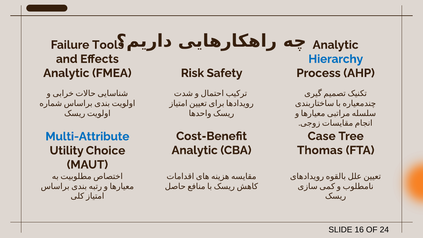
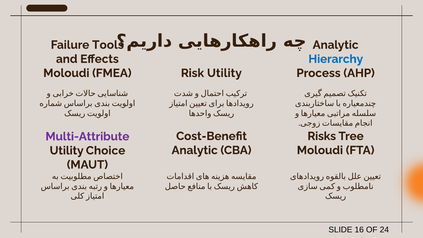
Analytic: Analytic -> Moloudi (66, 73)
Risk Safety: Safety -> Utility (224, 73)
Case: Case -> Risks (322, 136)
Multi-Attribute colour: blue -> purple (87, 136)
Thomas: Thomas -> Moloudi (320, 150)
